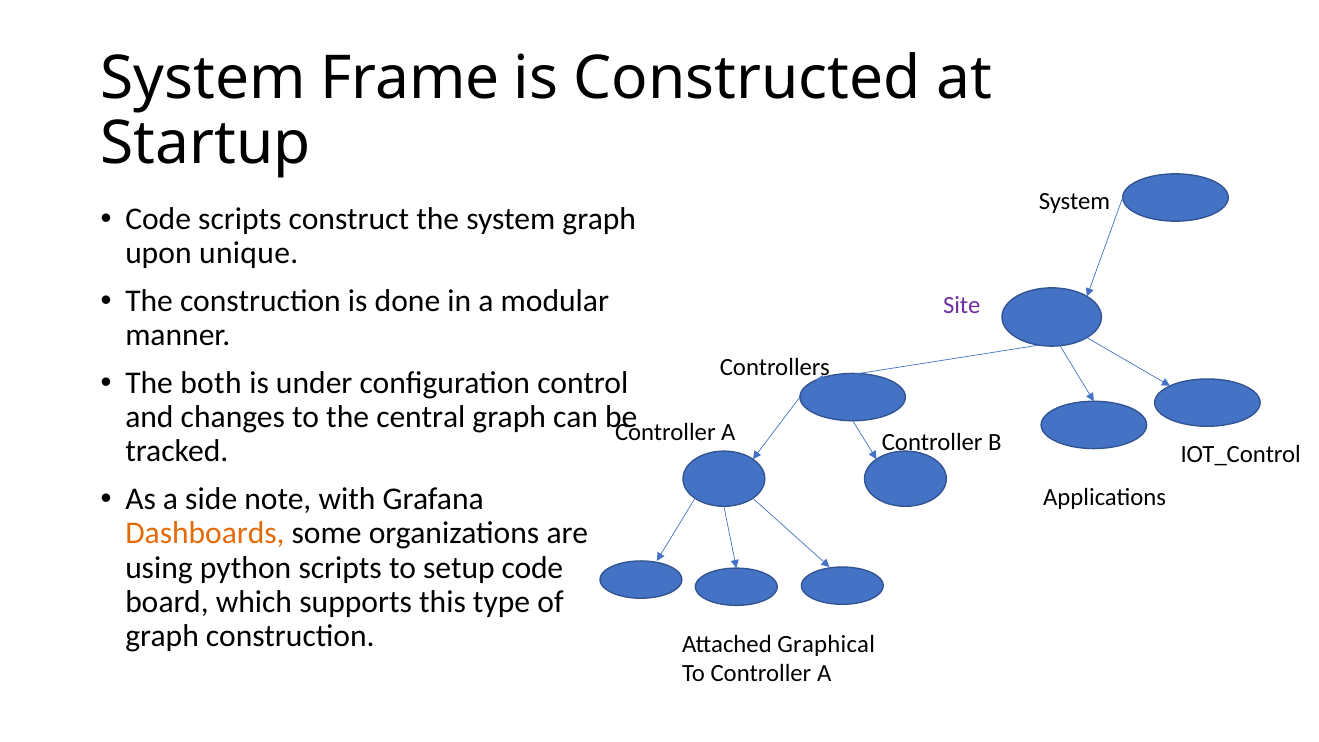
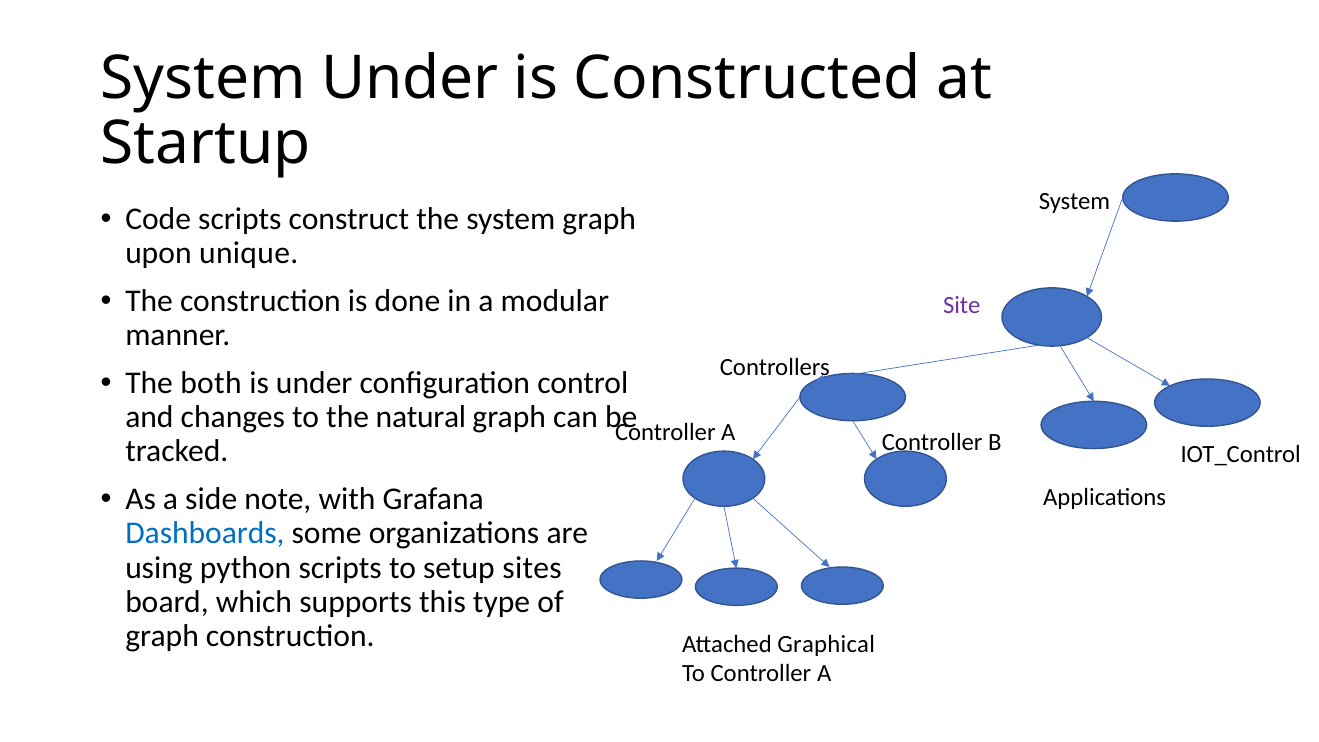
System Frame: Frame -> Under (410, 78)
central: central -> natural (421, 417)
Dashboards colour: orange -> blue (205, 534)
setup code: code -> sites (532, 568)
